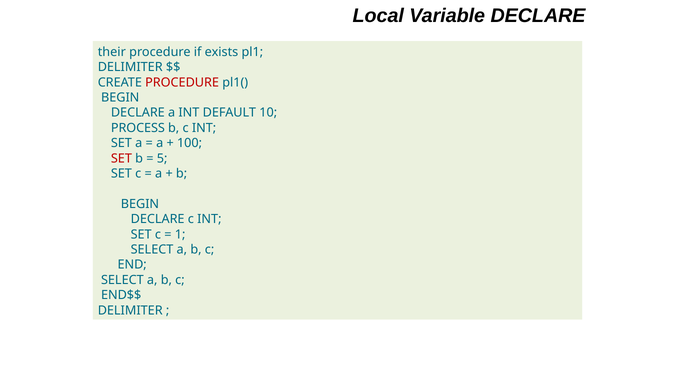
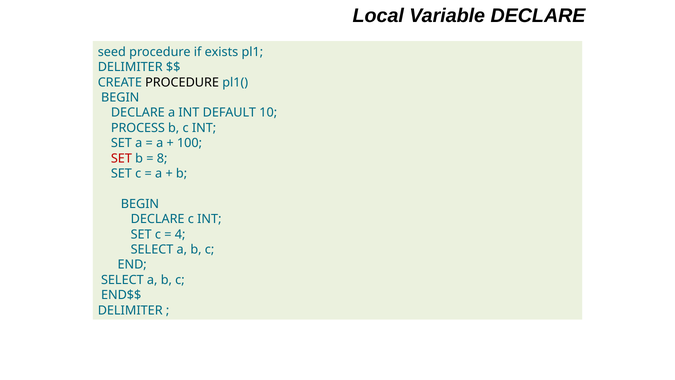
their: their -> seed (112, 52)
PROCEDURE colour: red -> black (182, 82)
5: 5 -> 8 (162, 158)
1: 1 -> 4 (180, 234)
